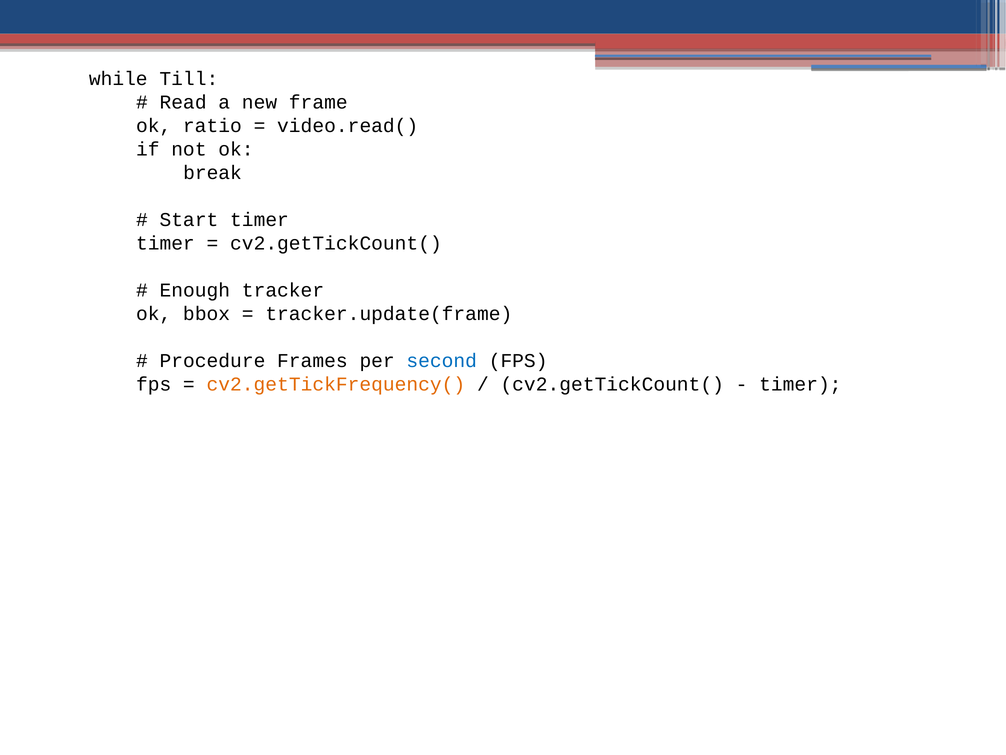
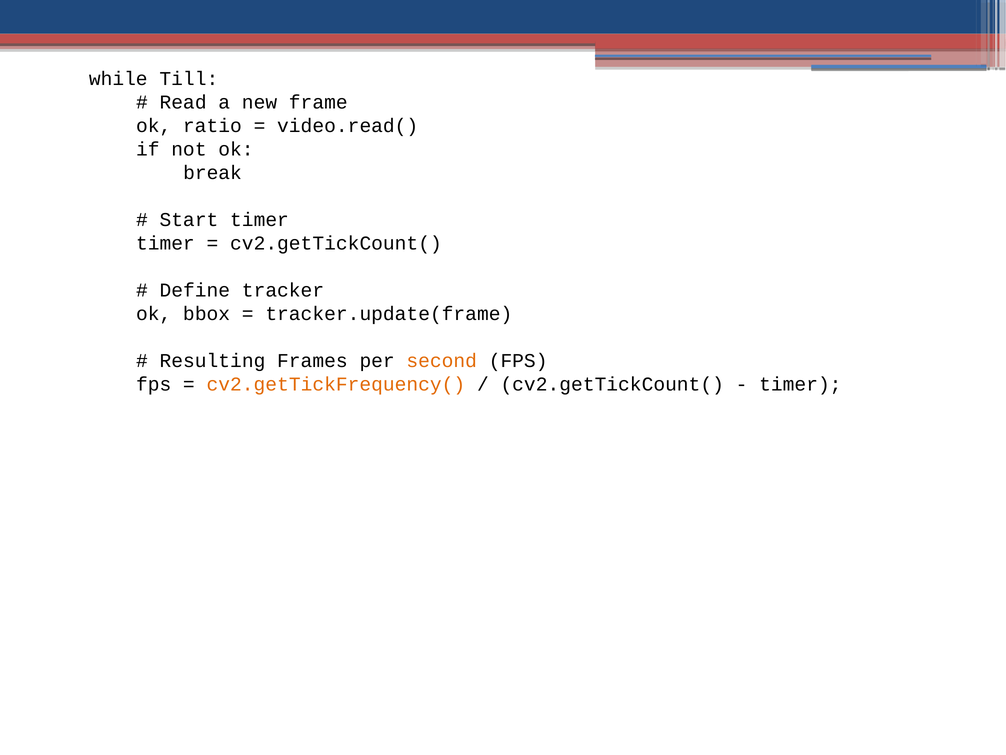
Enough: Enough -> Define (195, 290)
Procedure: Procedure -> Resulting (212, 361)
second colour: blue -> orange (442, 361)
